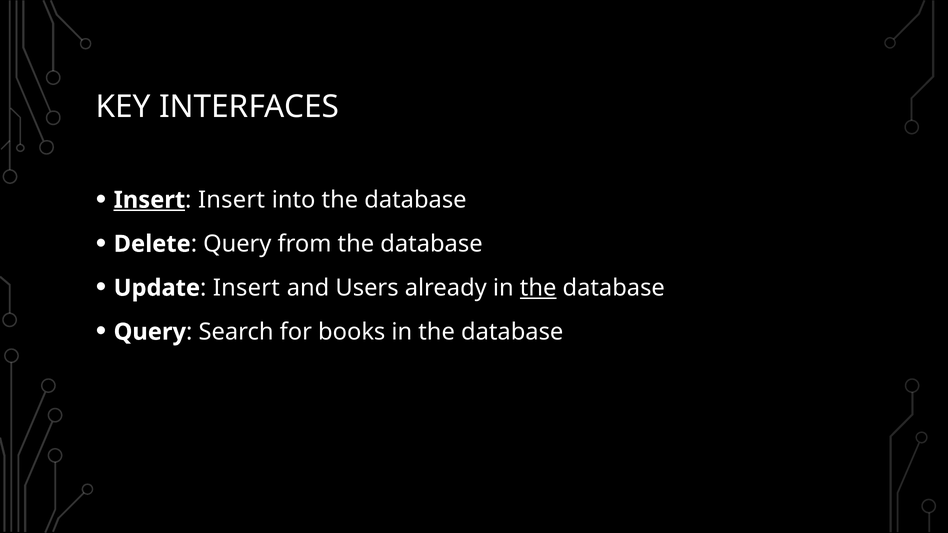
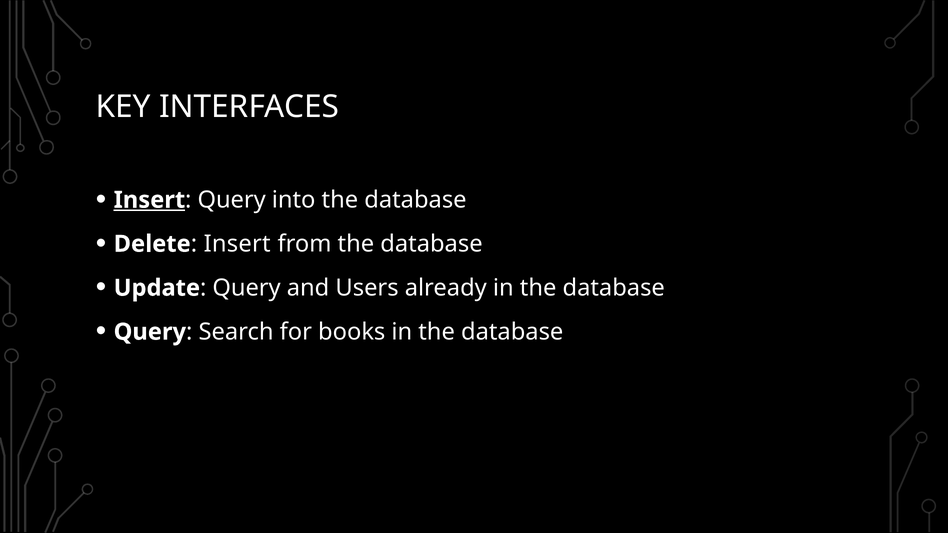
Insert: Insert -> Query (232, 200)
Query: Query -> Insert (237, 244)
Insert: Insert -> Query (247, 288)
the underline: present -> none (538, 288)
